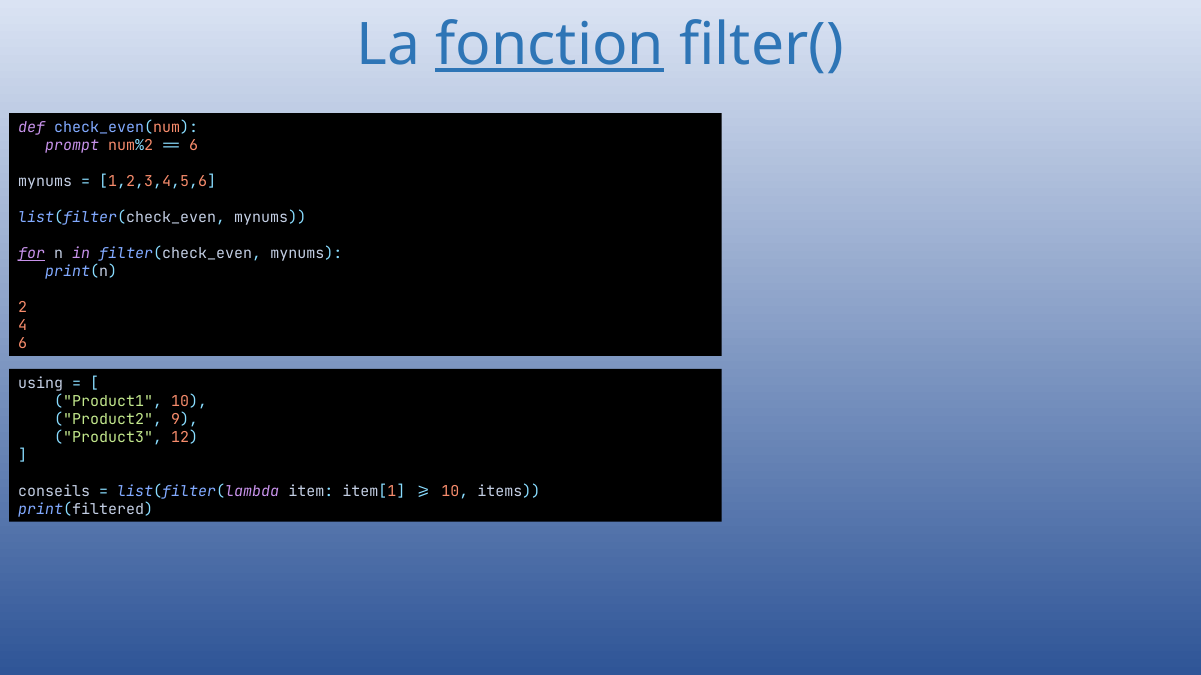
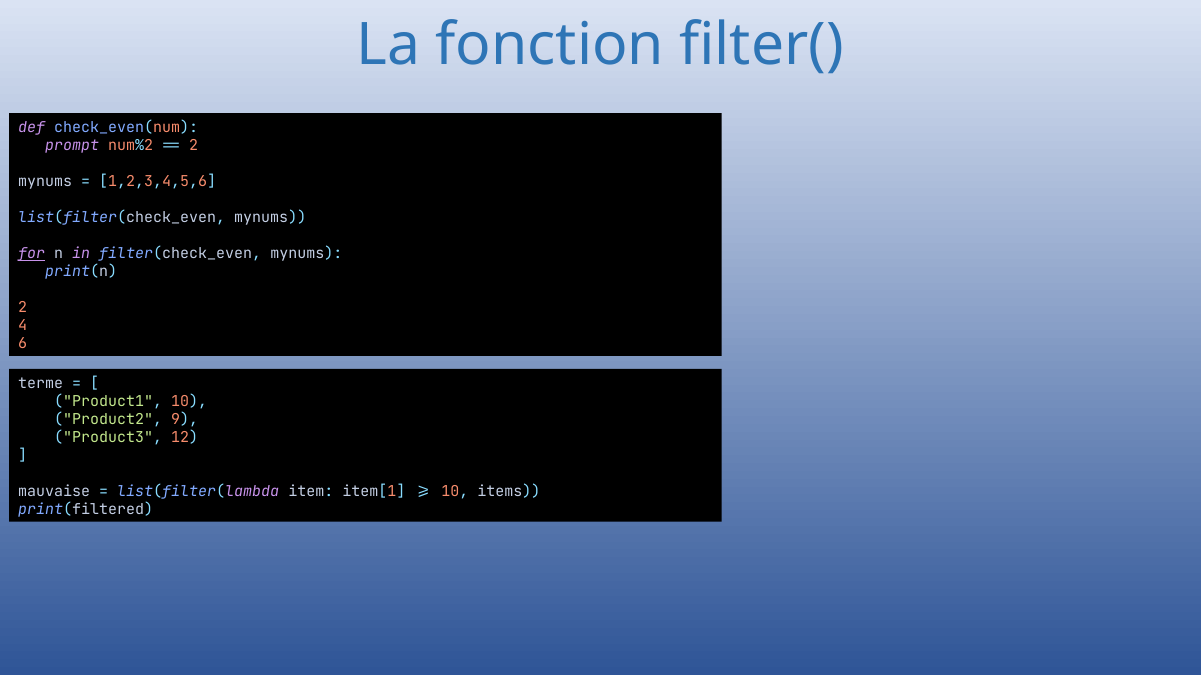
fonction underline: present -> none (550, 45)
6: 6 -> 2 (194, 146)
using: using -> terme (41, 384)
conseils: conseils -> mauvaise (54, 492)
